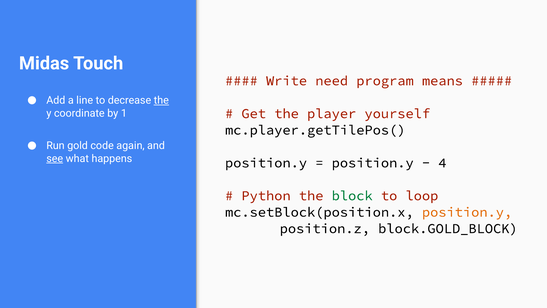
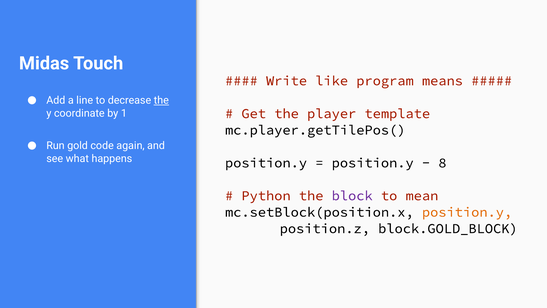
need: need -> like (332, 81)
yourself: yourself -> template (397, 113)
see underline: present -> none (55, 158)
4: 4 -> 8 (442, 163)
block colour: green -> purple (352, 196)
loop: loop -> mean (422, 196)
